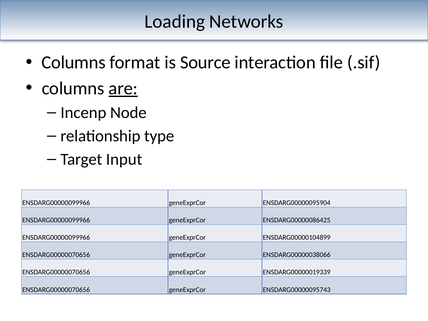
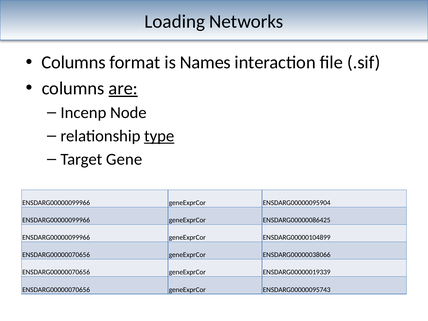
Source: Source -> Names (205, 62)
type underline: none -> present (159, 136)
Input: Input -> Gene (124, 159)
